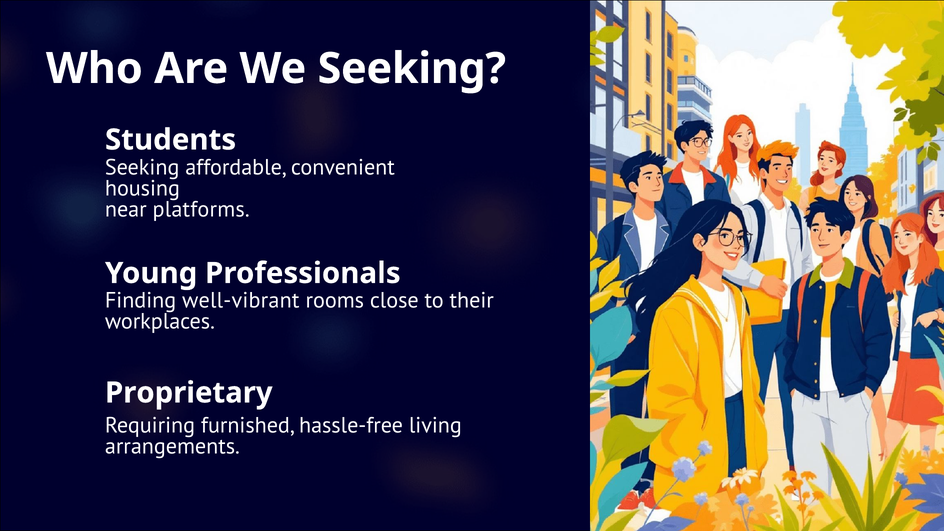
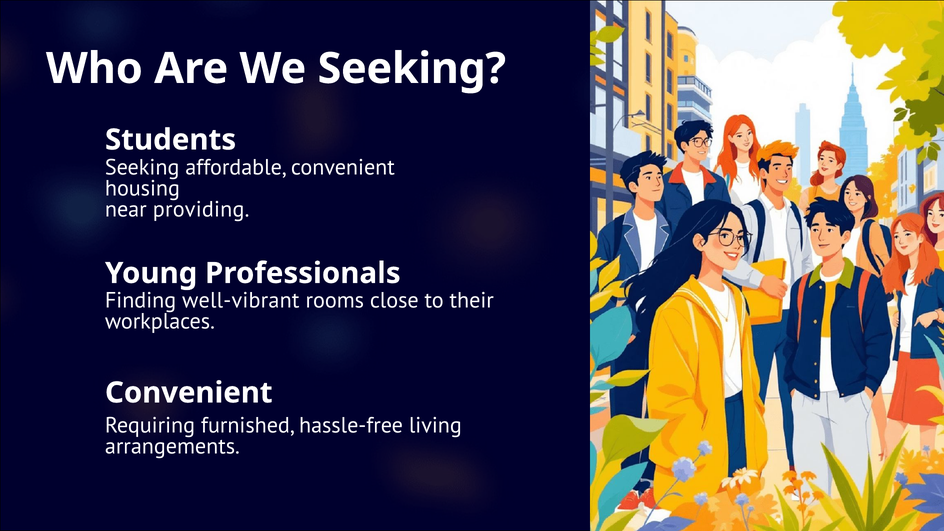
platforms: platforms -> providing (201, 209)
Proprietary: Proprietary -> Convenient (189, 393)
